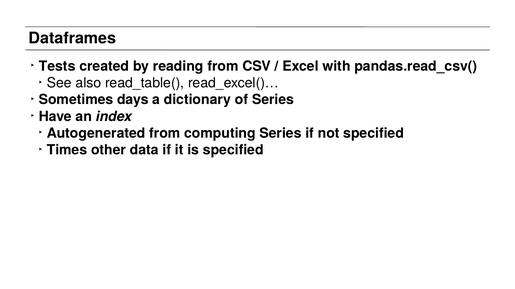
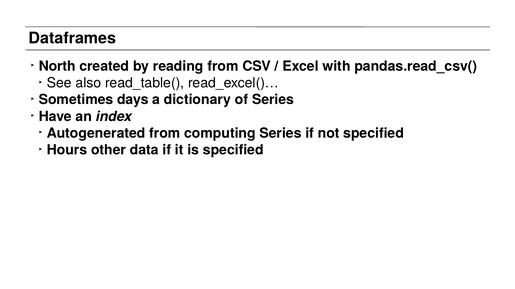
Tests: Tests -> North (57, 66)
Times: Times -> Hours (67, 150)
